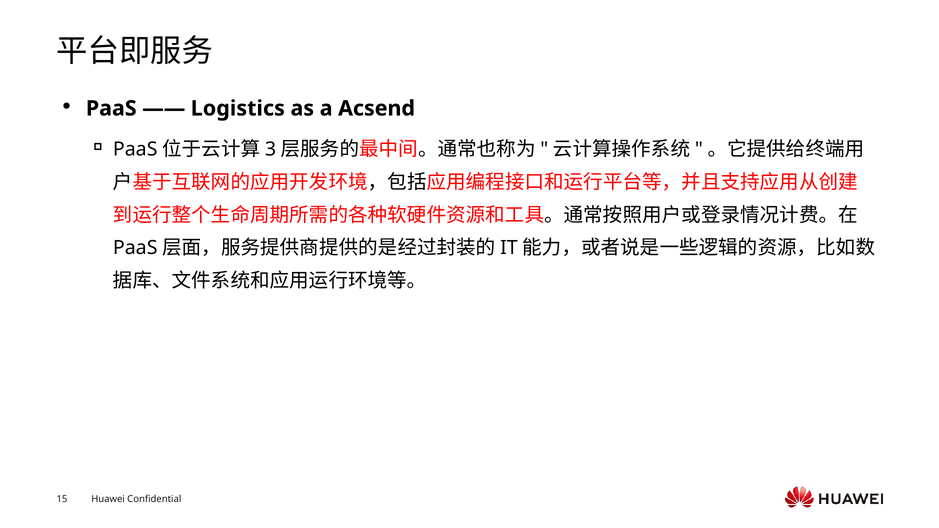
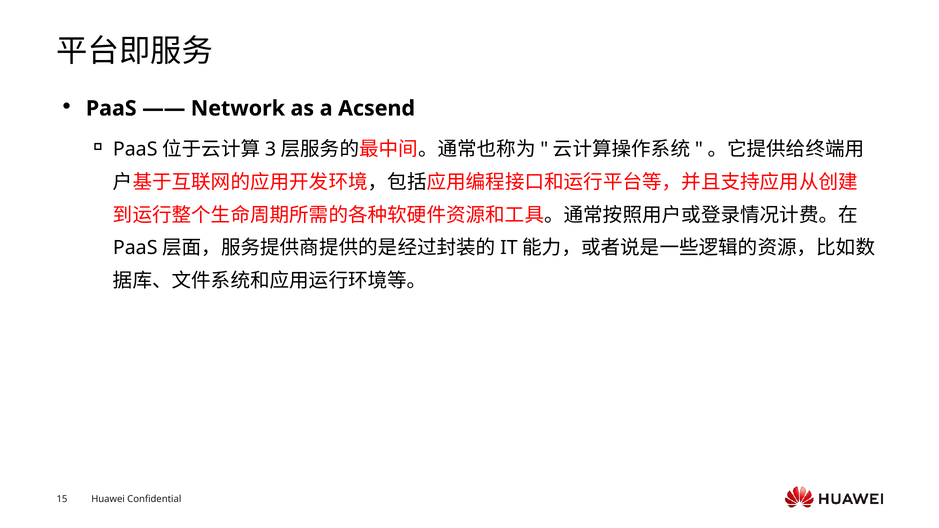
Logistics: Logistics -> Network (238, 108)
